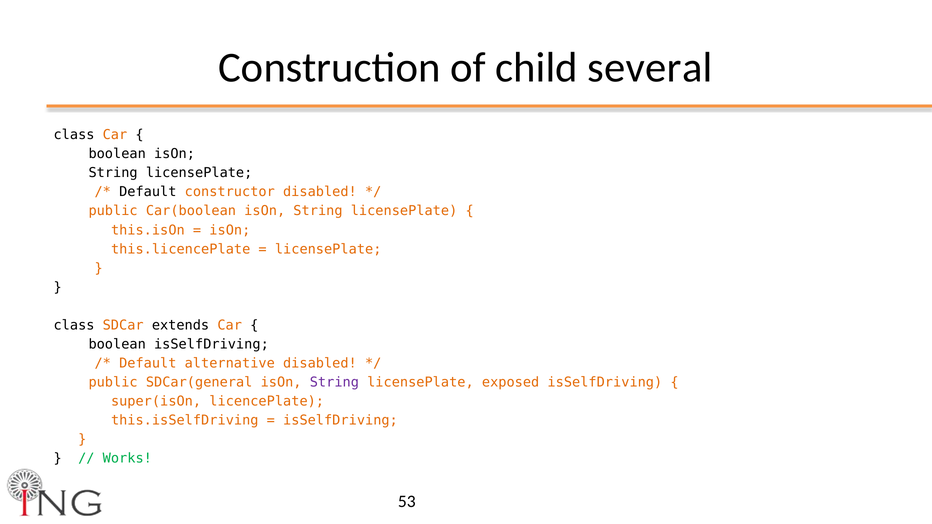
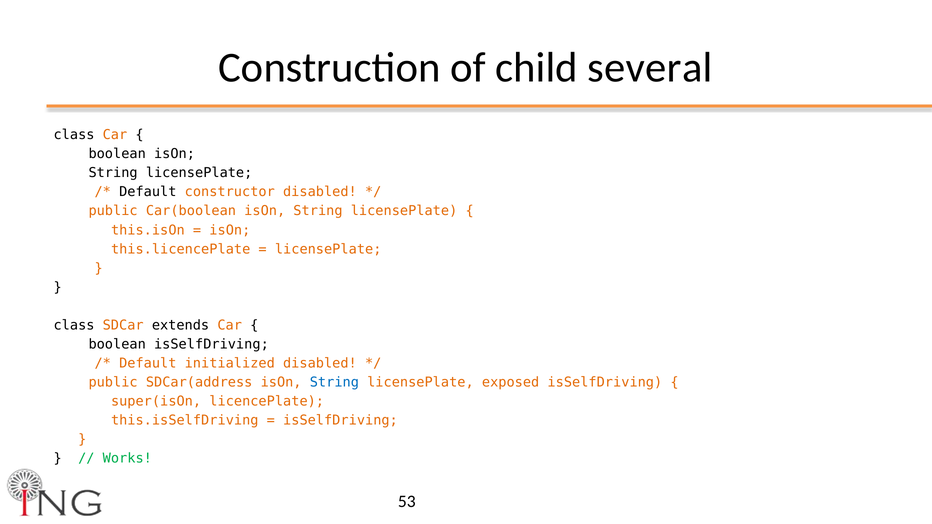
alternative: alternative -> initialized (230, 363)
SDCar(general: SDCar(general -> SDCar(address (199, 382)
String colour: purple -> blue (334, 382)
